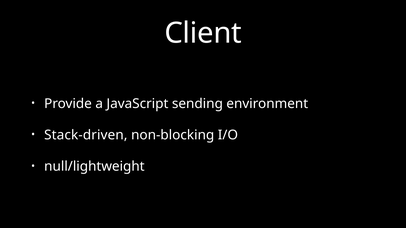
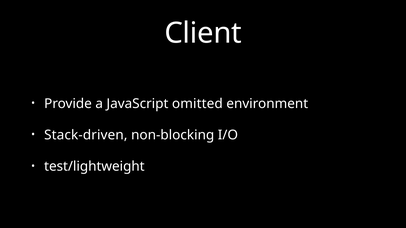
sending: sending -> omitted (197, 104)
null/lightweight: null/lightweight -> test/lightweight (94, 167)
